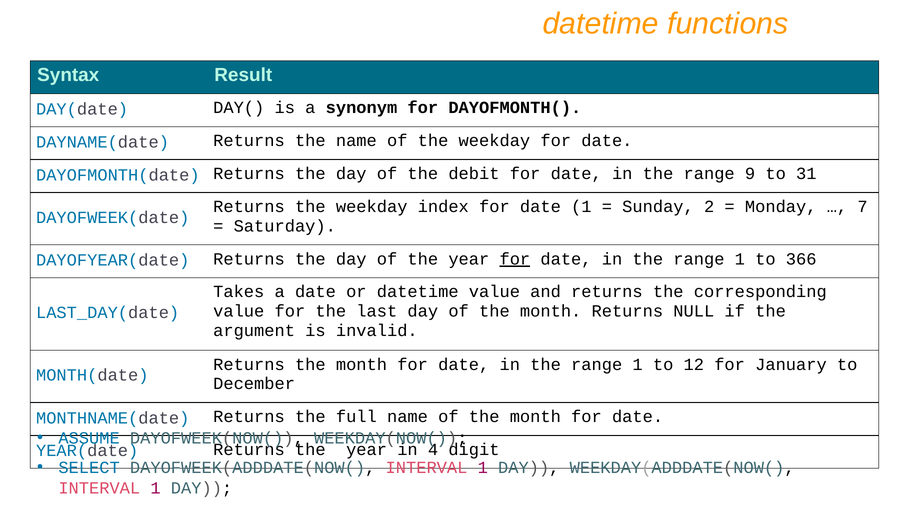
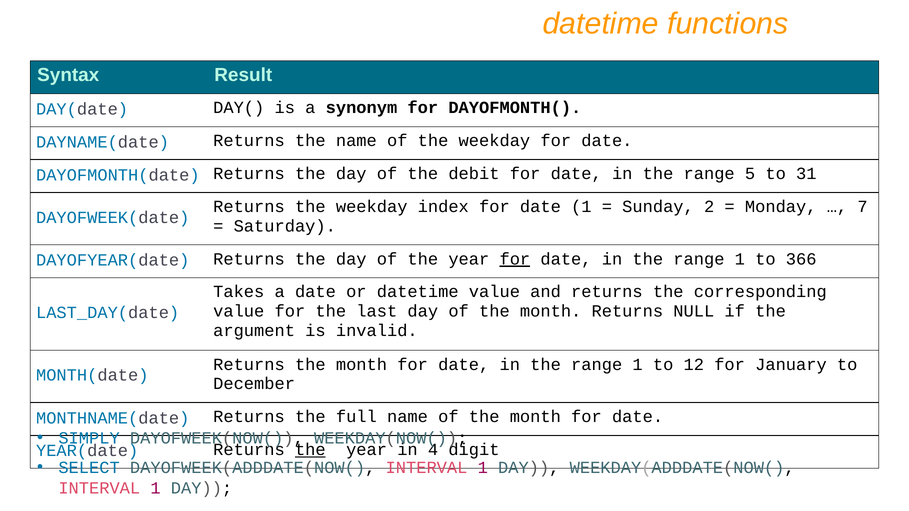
9: 9 -> 5 (750, 174)
ASSUME: ASSUME -> SIMPLY (89, 439)
the underline: none -> present (310, 450)
